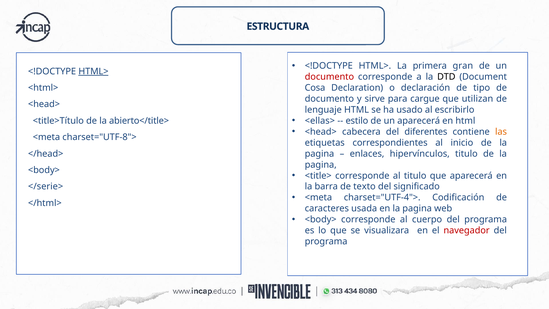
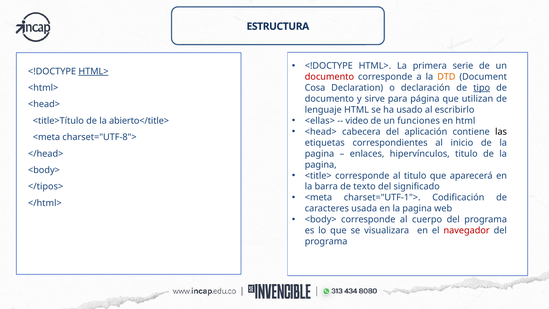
gran: gran -> serie (463, 66)
DTD colour: black -> orange (446, 77)
tipo underline: none -> present (482, 88)
cargue: cargue -> página (425, 99)
estilo: estilo -> video (357, 121)
un aparecerá: aparecerá -> funciones (419, 121)
diferentes: diferentes -> aplicación (426, 132)
las colour: orange -> black (501, 132)
</serie>: </serie> -> </tipos> (46, 186)
charset="UTF-4">: charset="UTF-4"> -> charset="UTF-1"> (382, 198)
